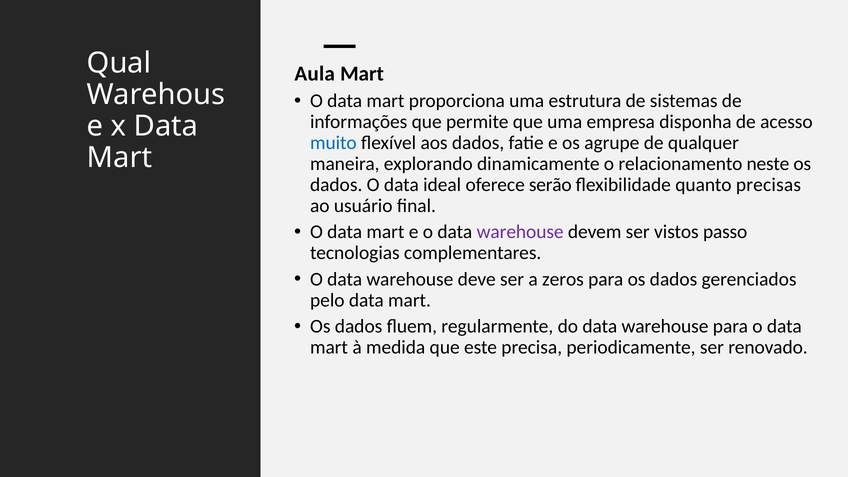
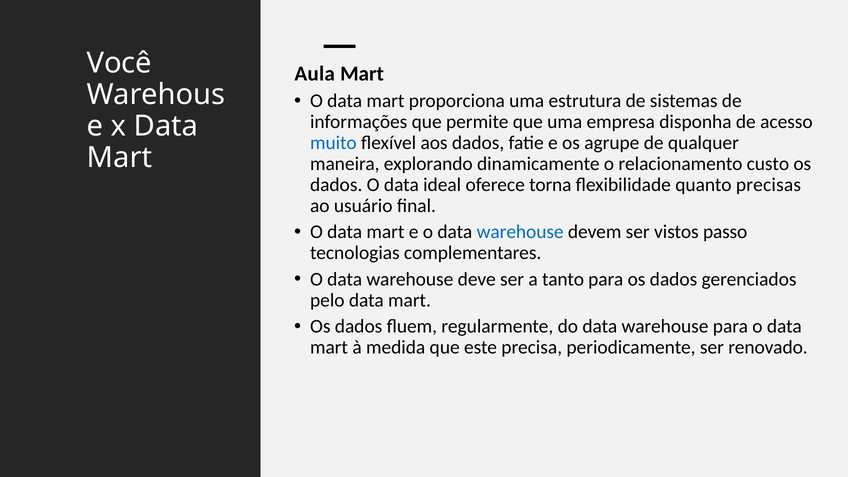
Qual: Qual -> Você (119, 63)
neste: neste -> custo (768, 164)
serão: serão -> torna (550, 185)
warehouse colour: purple -> blue (520, 232)
zeros: zeros -> tanto (563, 279)
